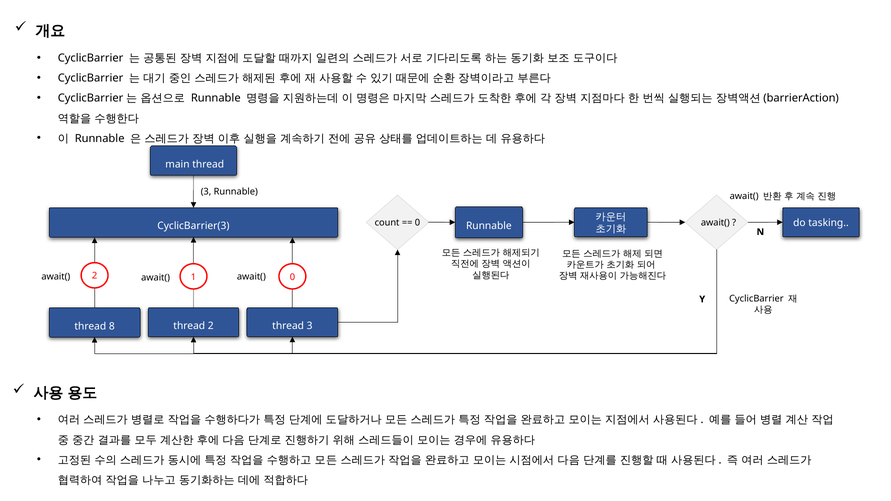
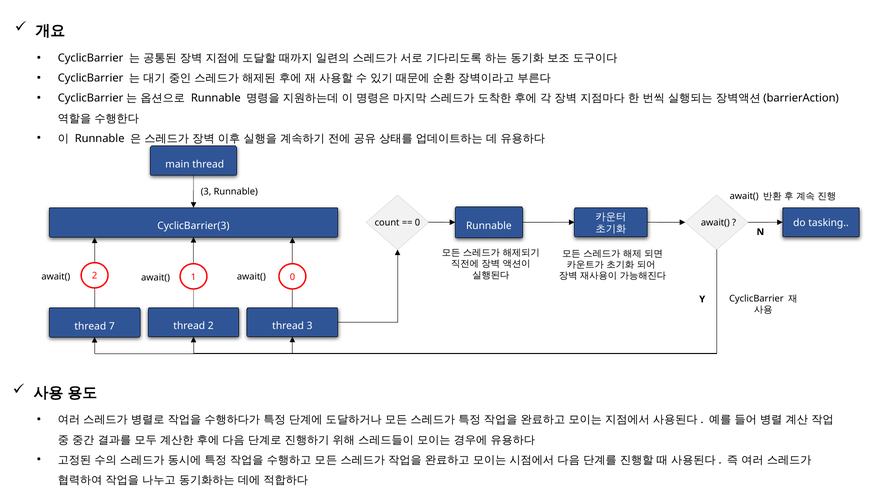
8: 8 -> 7 (112, 326)
